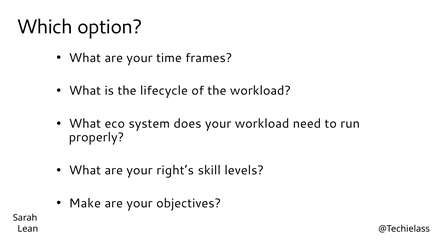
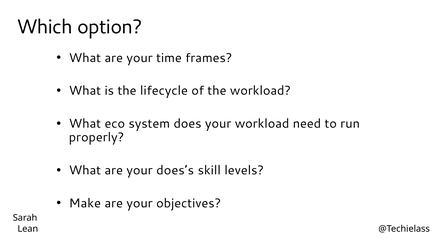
right’s: right’s -> does’s (175, 170)
